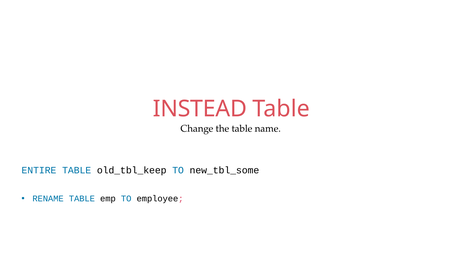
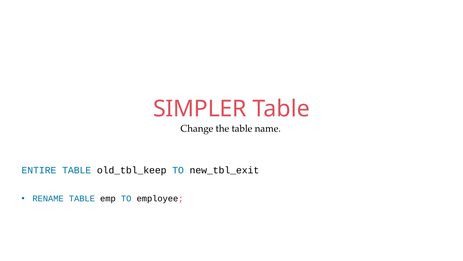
INSTEAD: INSTEAD -> SIMPLER (200, 109)
new_tbl_some: new_tbl_some -> new_tbl_exit (224, 170)
